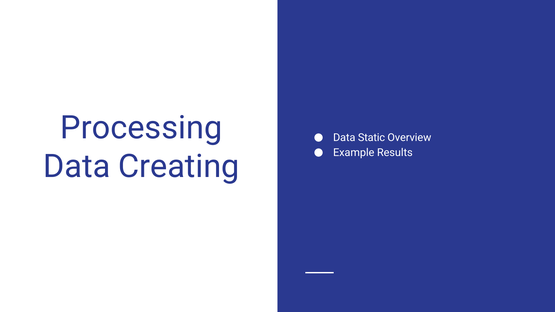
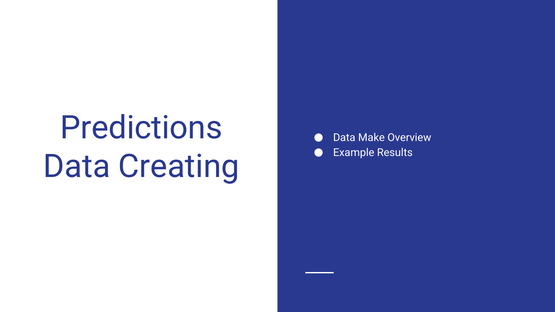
Processing: Processing -> Predictions (141, 128)
Static: Static -> Make (371, 138)
